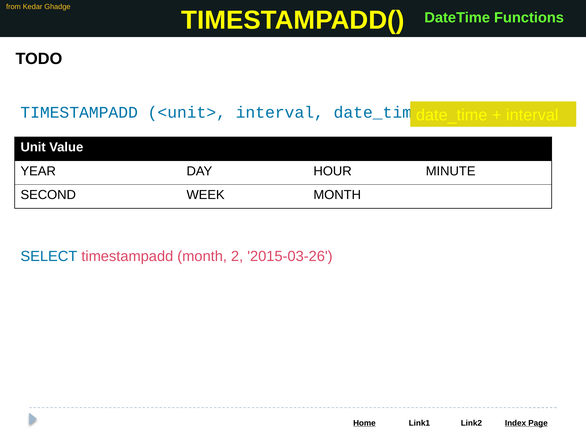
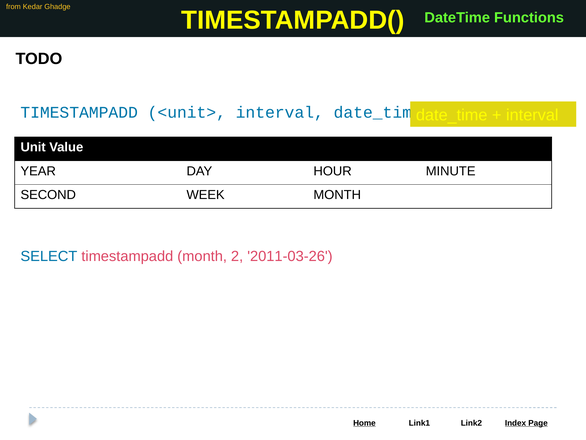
2015-03-26: 2015-03-26 -> 2011-03-26 (290, 256)
